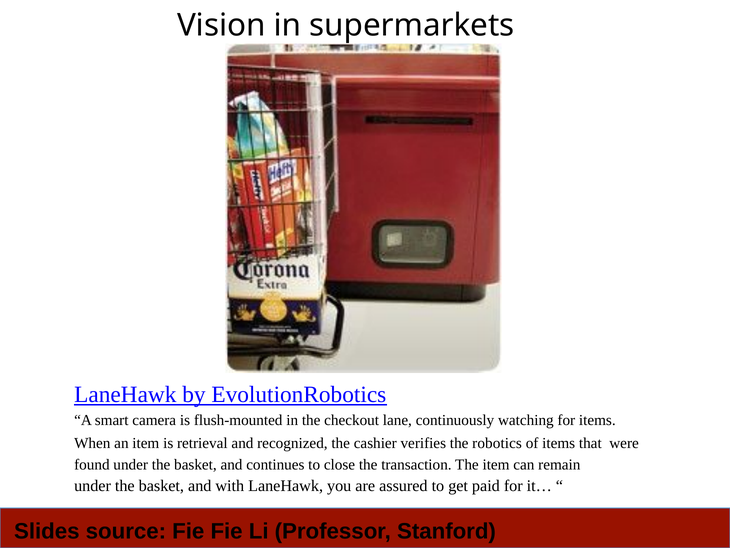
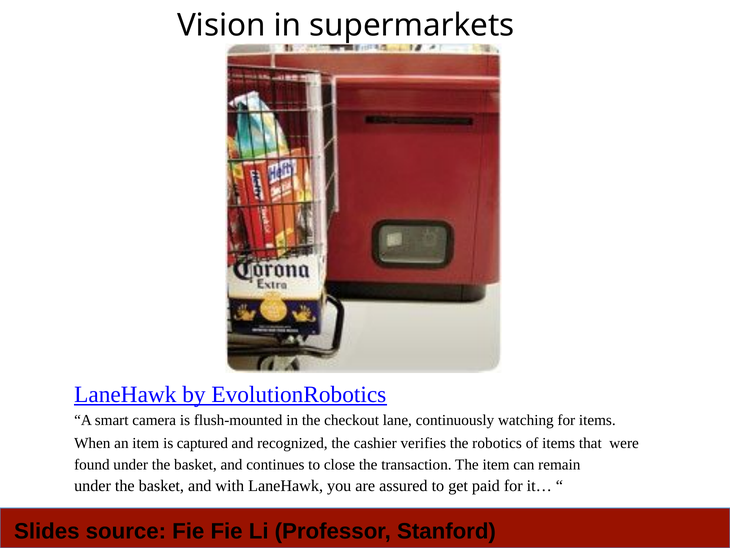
retrieval: retrieval -> captured (202, 443)
